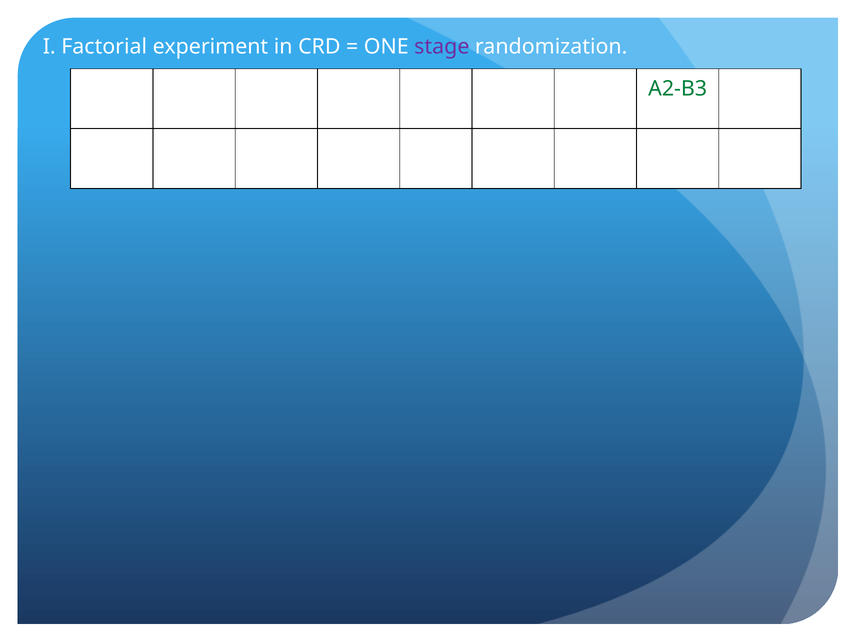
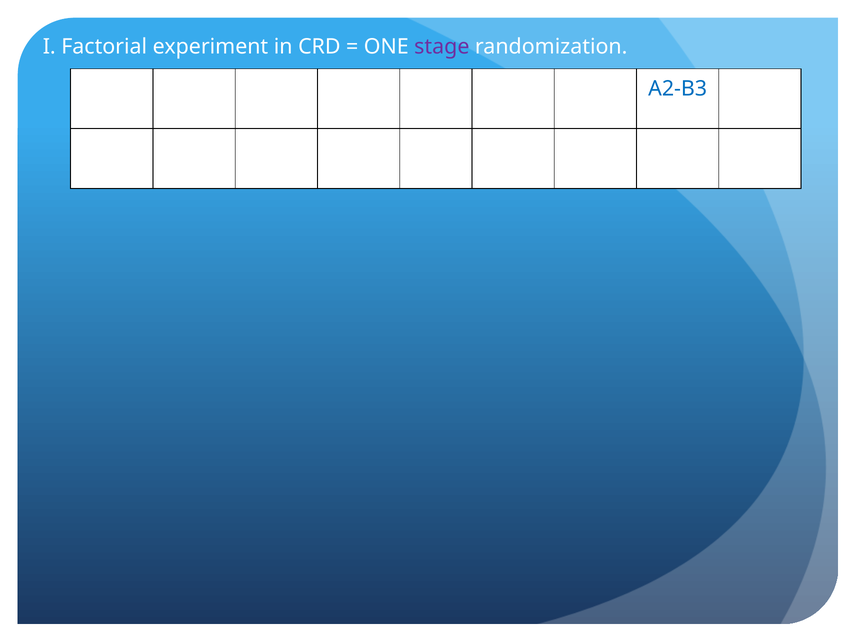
A2-B3 colour: green -> blue (678, 89)
